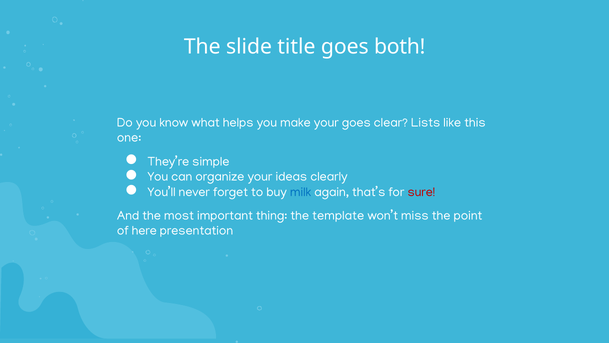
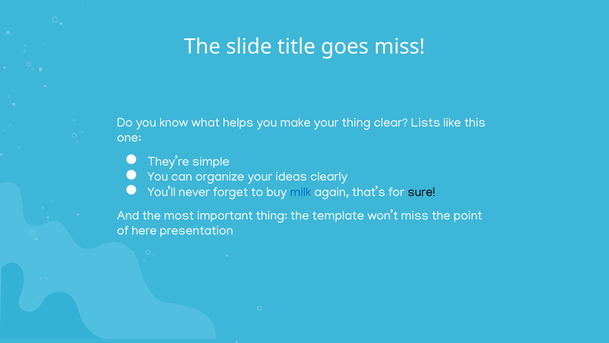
goes both: both -> miss (400, 47)
your goes: goes -> thing (356, 122)
sure colour: red -> black (421, 192)
